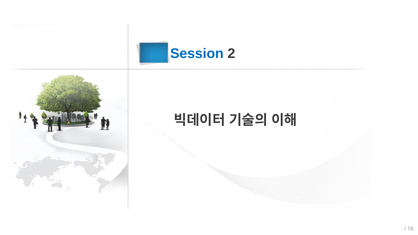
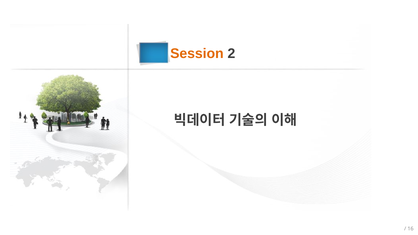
Session colour: blue -> orange (197, 54)
